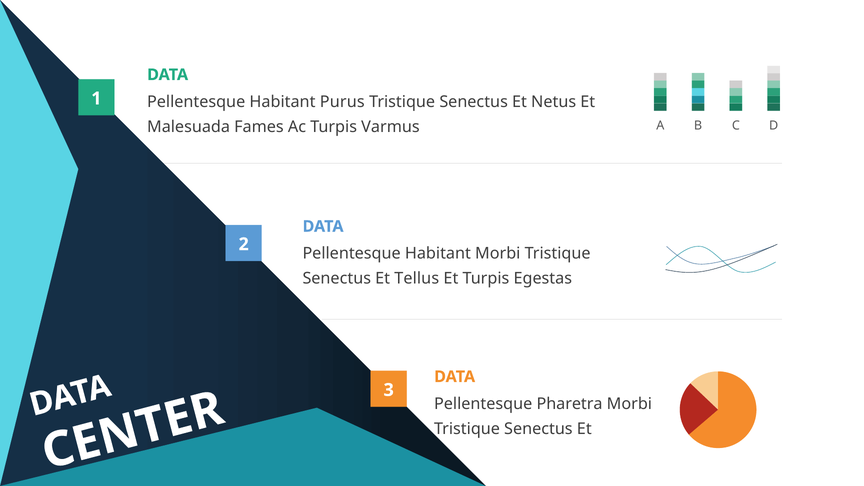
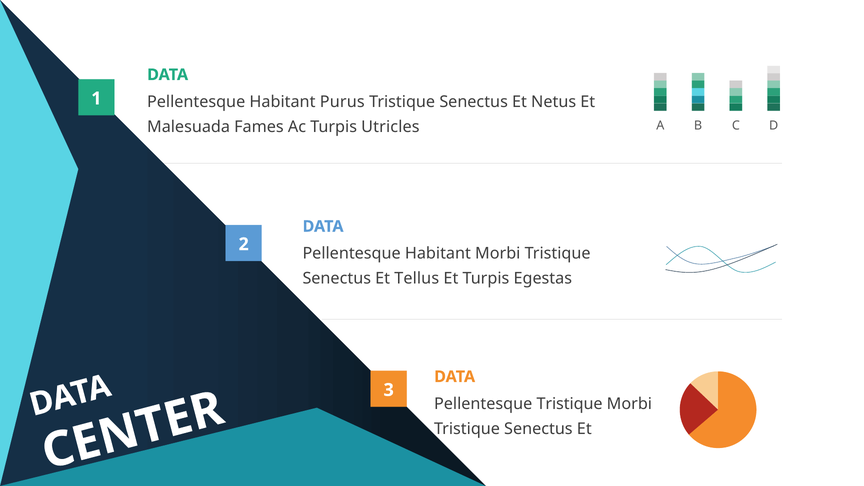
Varmus: Varmus -> Utricles (390, 127)
Pellentesque Pharetra: Pharetra -> Tristique (570, 404)
